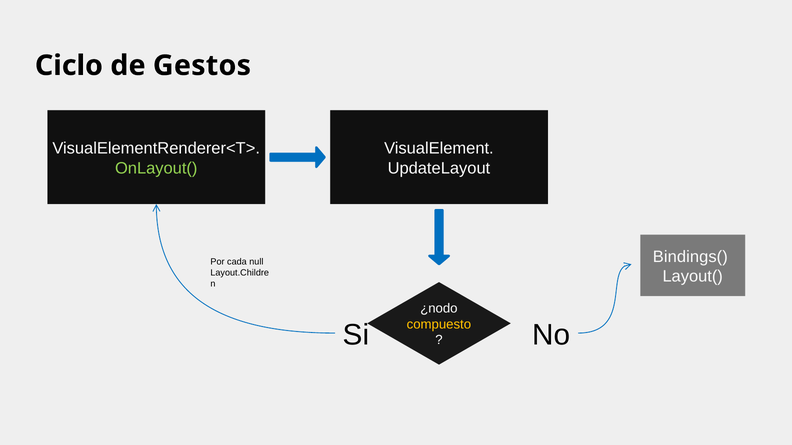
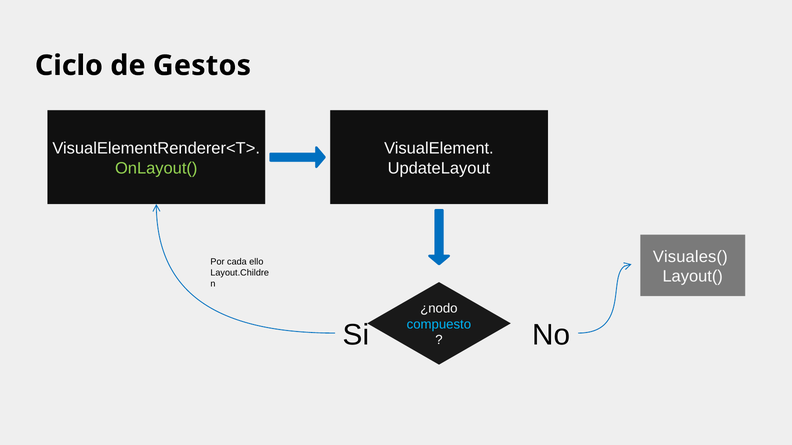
Bindings(: Bindings( -> Visuales( (690, 257)
null: null -> ello (256, 262)
compuesto colour: yellow -> light blue (439, 325)
